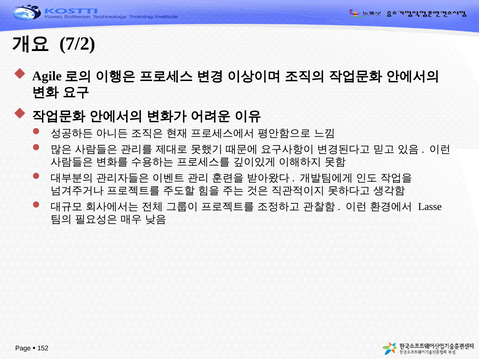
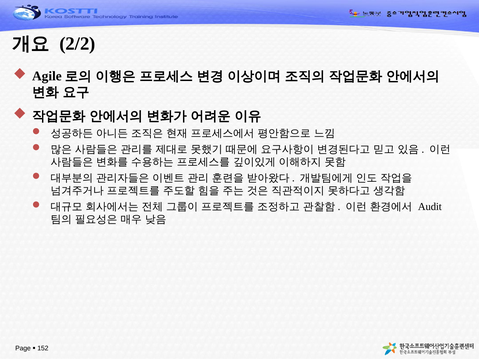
7/2: 7/2 -> 2/2 (77, 44)
Lasse: Lasse -> Audit (430, 207)
